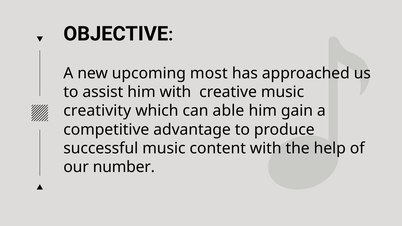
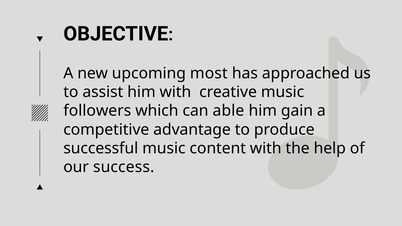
creativity: creativity -> followers (97, 111)
number: number -> success (124, 167)
